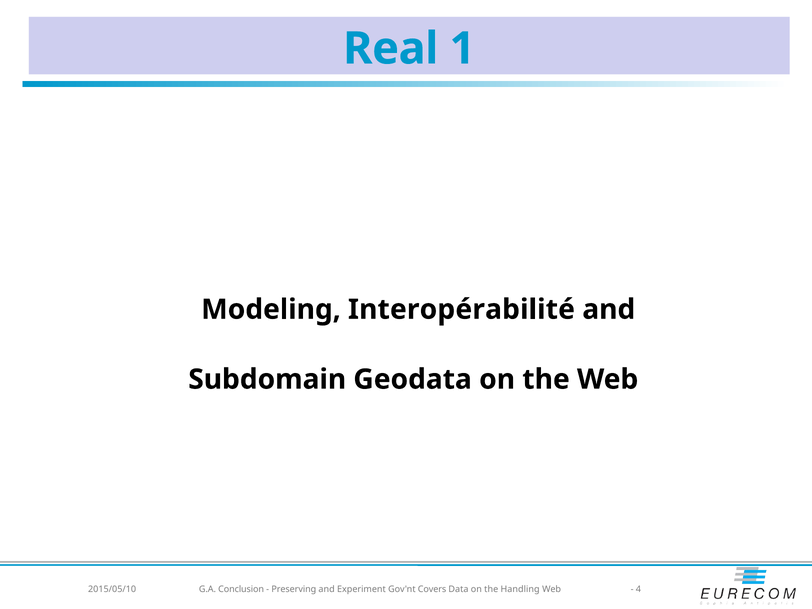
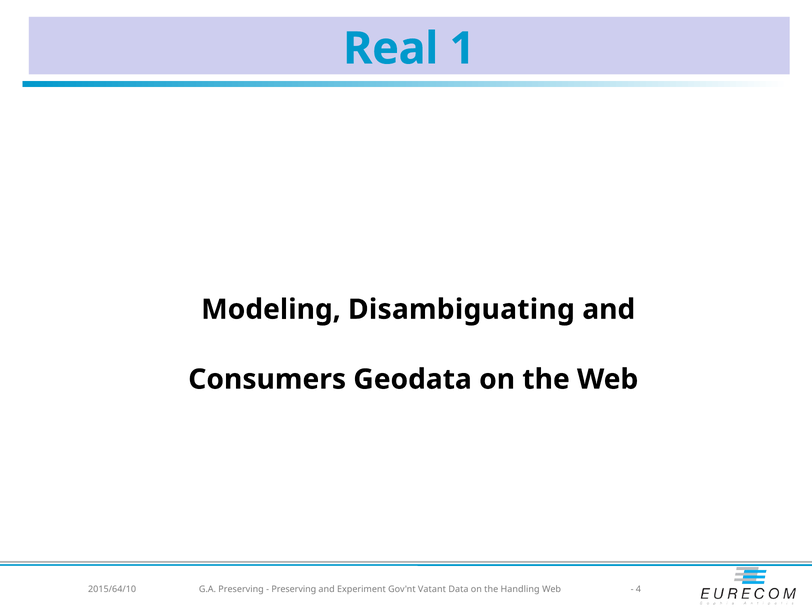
Interopérabilité: Interopérabilité -> Disambiguating (461, 309)
Subdomain: Subdomain -> Consumers (267, 379)
2015/05/10: 2015/05/10 -> 2015/64/10 (112, 589)
G.A Conclusion: Conclusion -> Preserving (241, 589)
Covers: Covers -> Vatant (432, 589)
